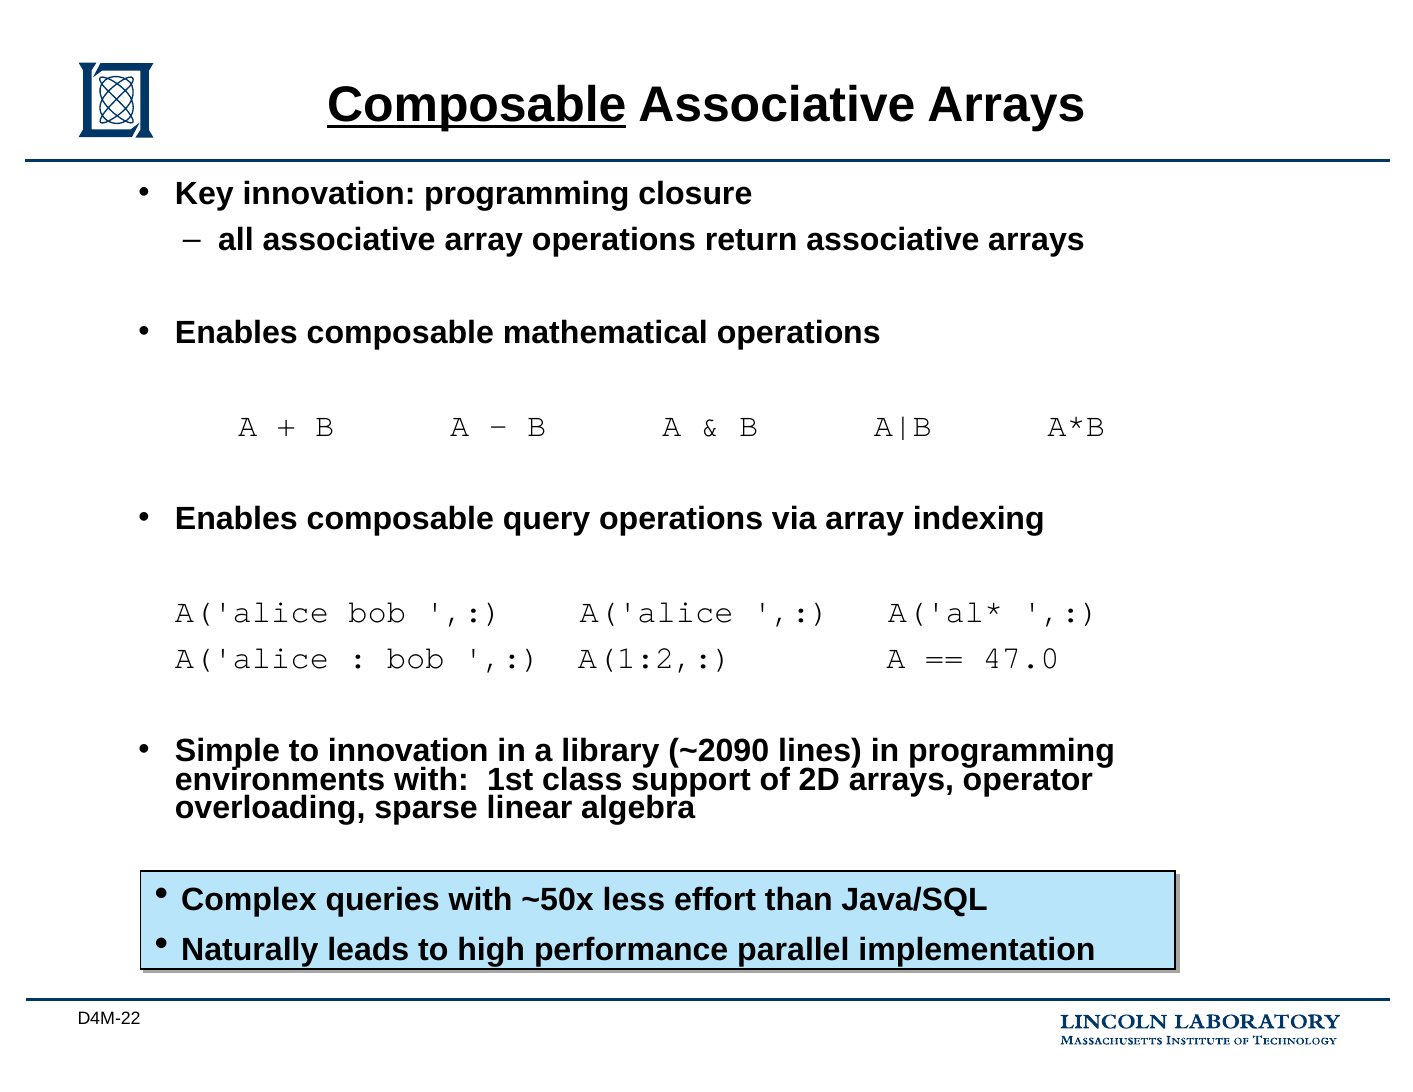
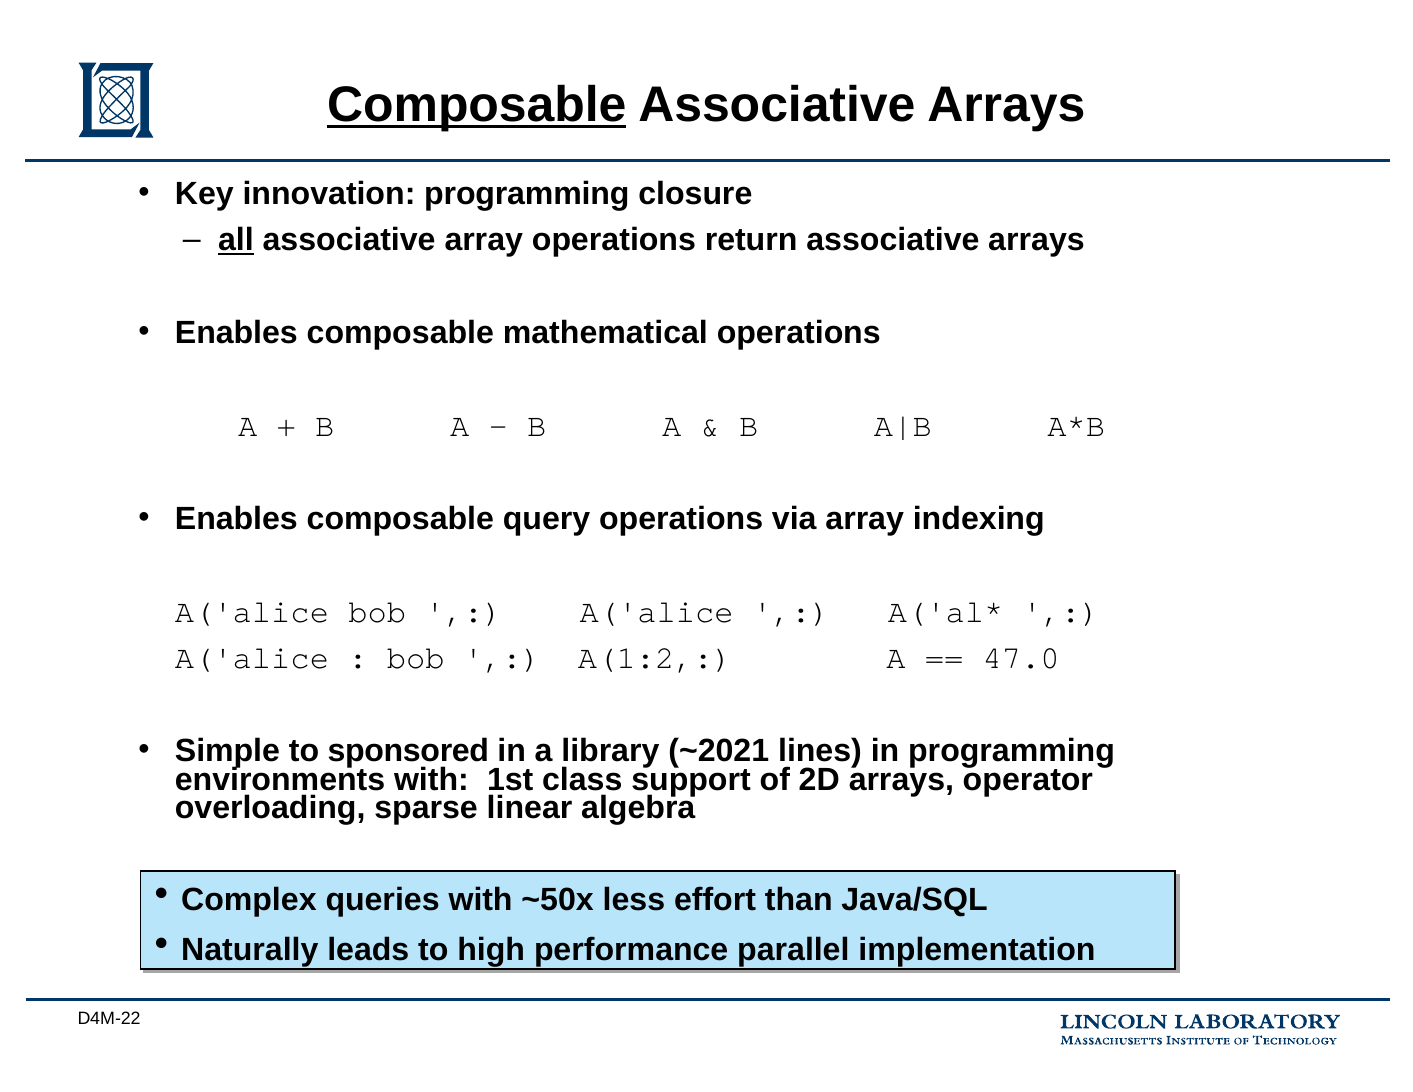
all underline: none -> present (236, 240)
to innovation: innovation -> sponsored (408, 751)
~2090: ~2090 -> ~2021 (719, 751)
